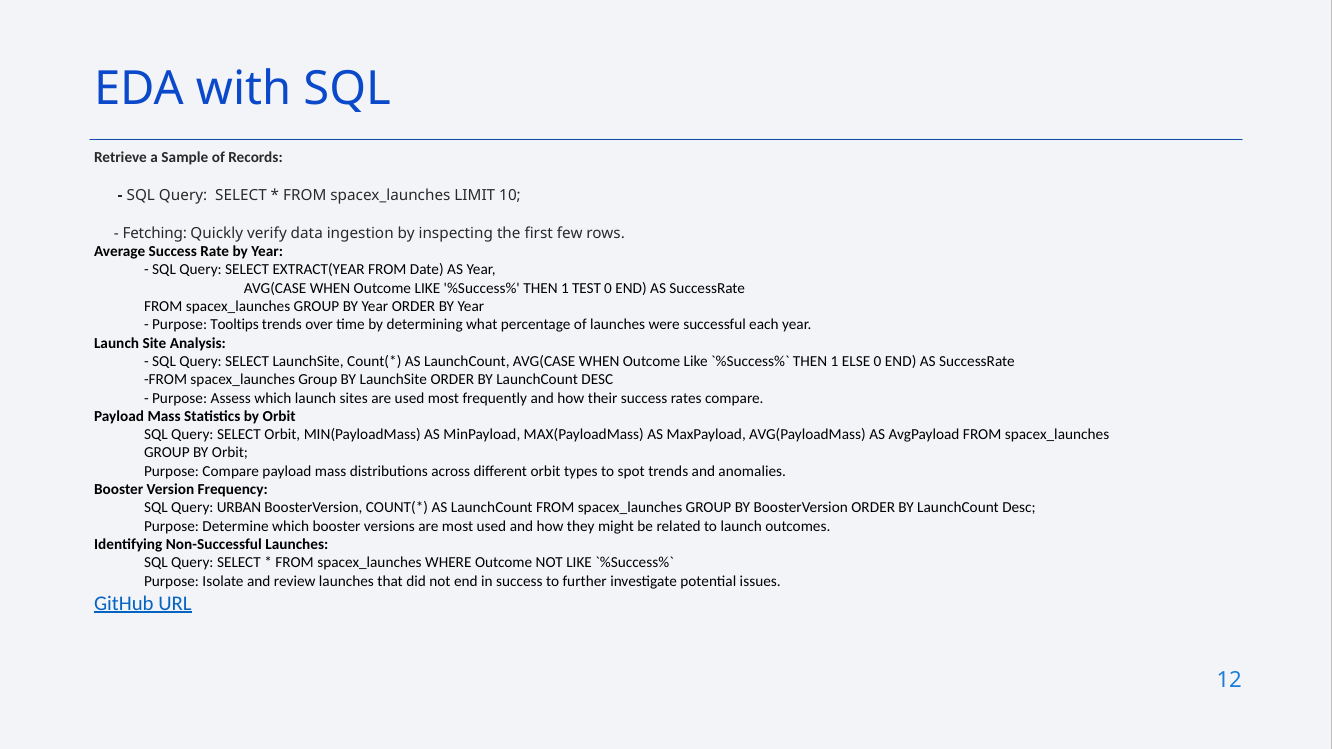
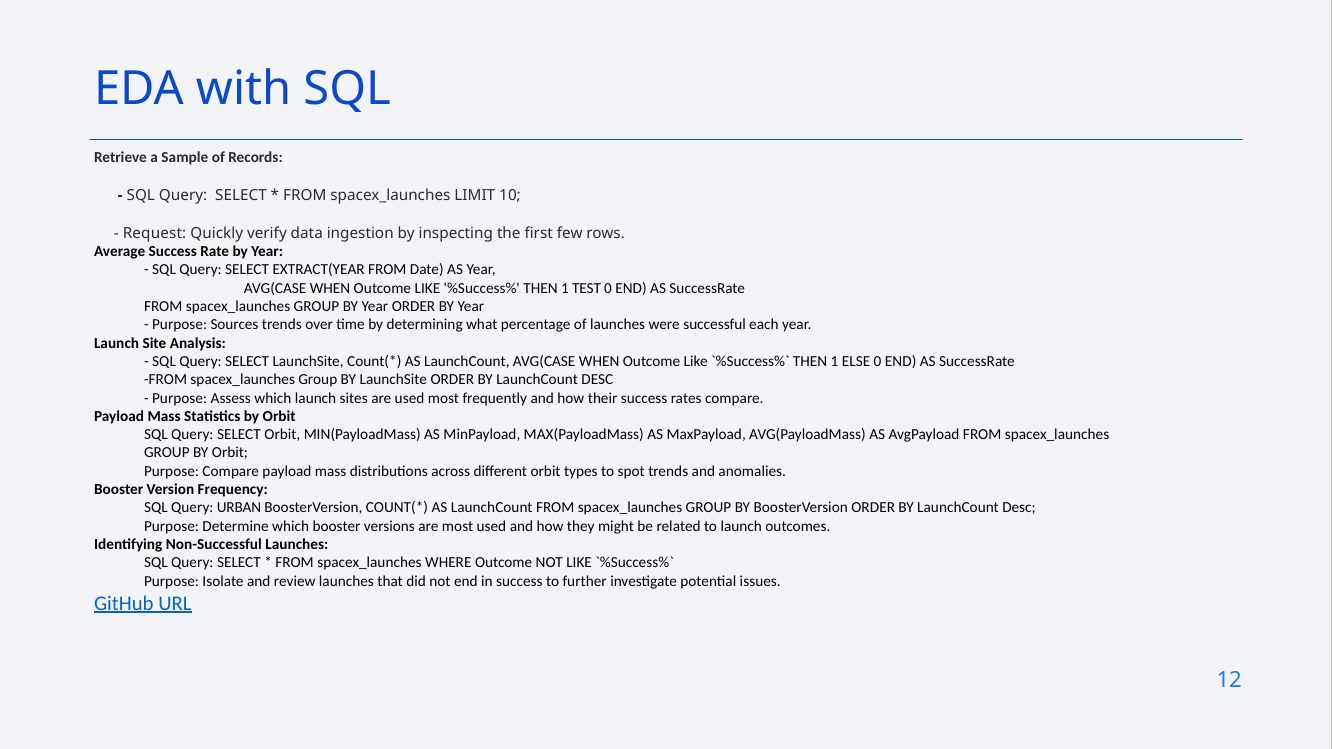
Fetching: Fetching -> Request (155, 233)
Tooltips: Tooltips -> Sources (235, 325)
